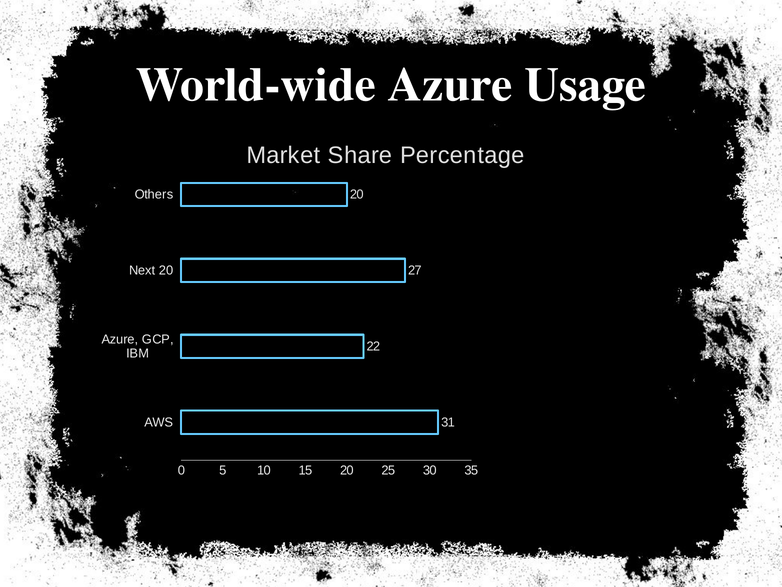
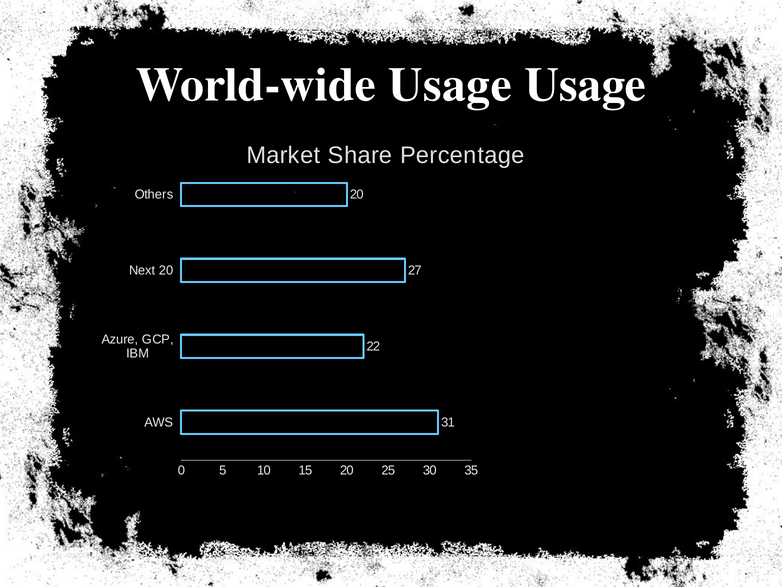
World-wide Azure: Azure -> Usage (450, 85)
